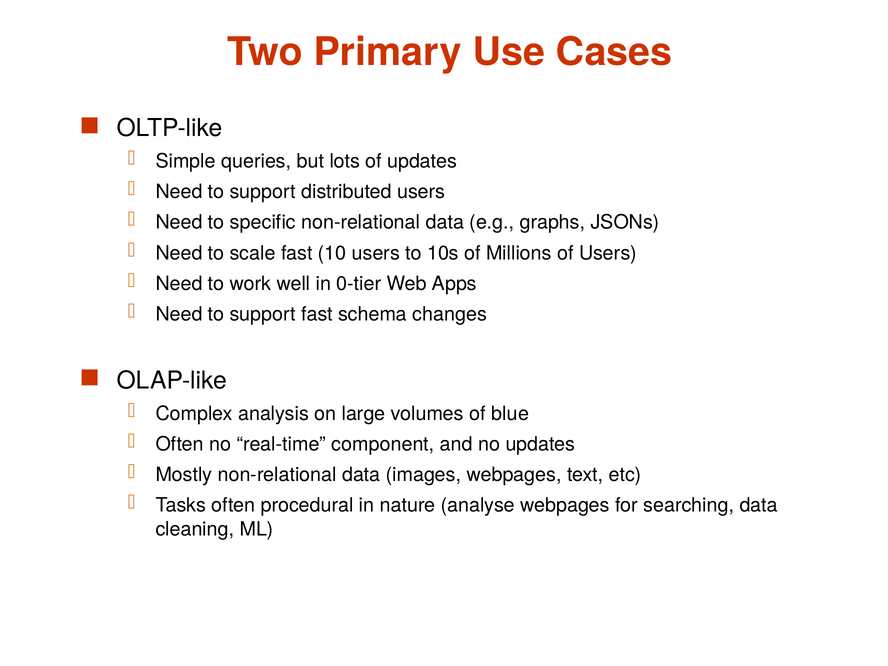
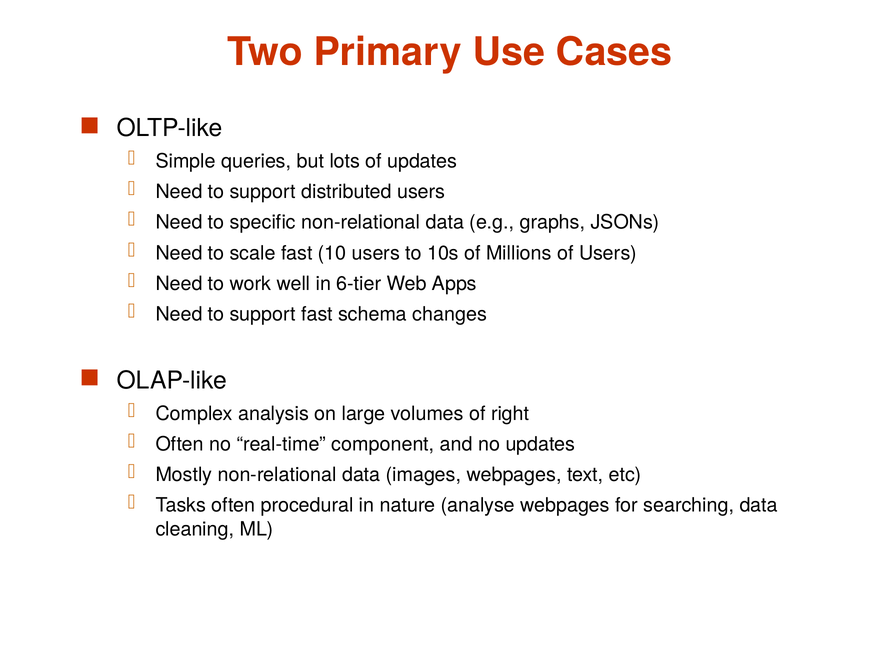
0-tier: 0-tier -> 6-tier (359, 284)
blue: blue -> right (510, 414)
